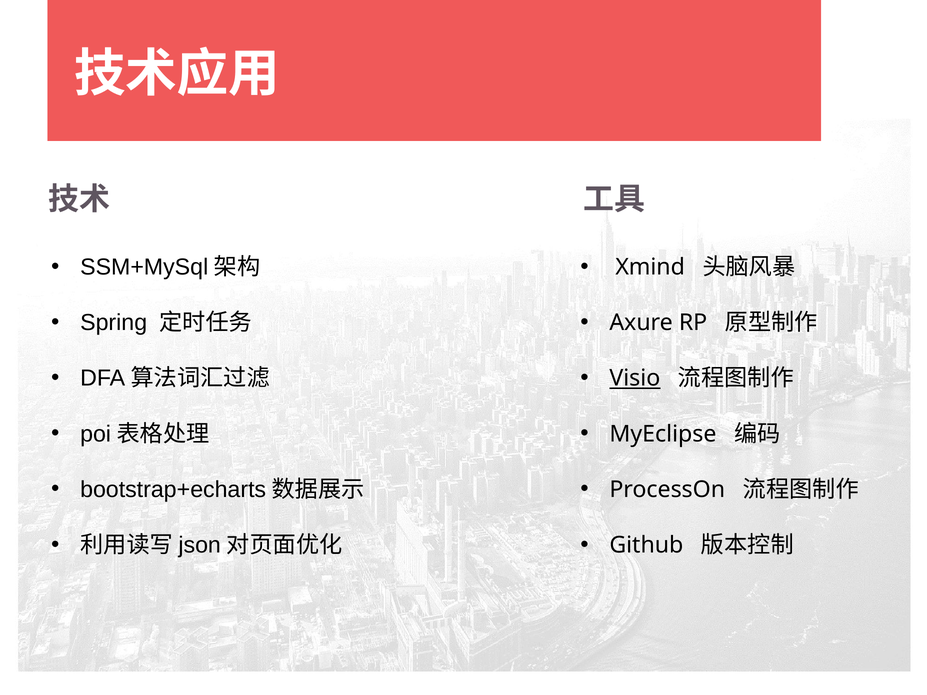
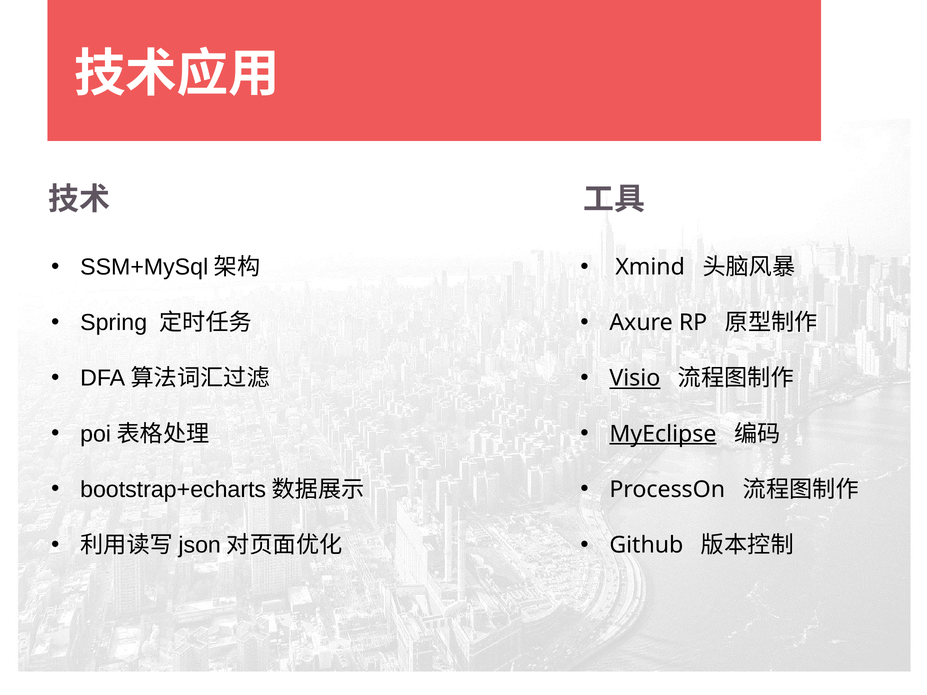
MyEclipse underline: none -> present (663, 434)
